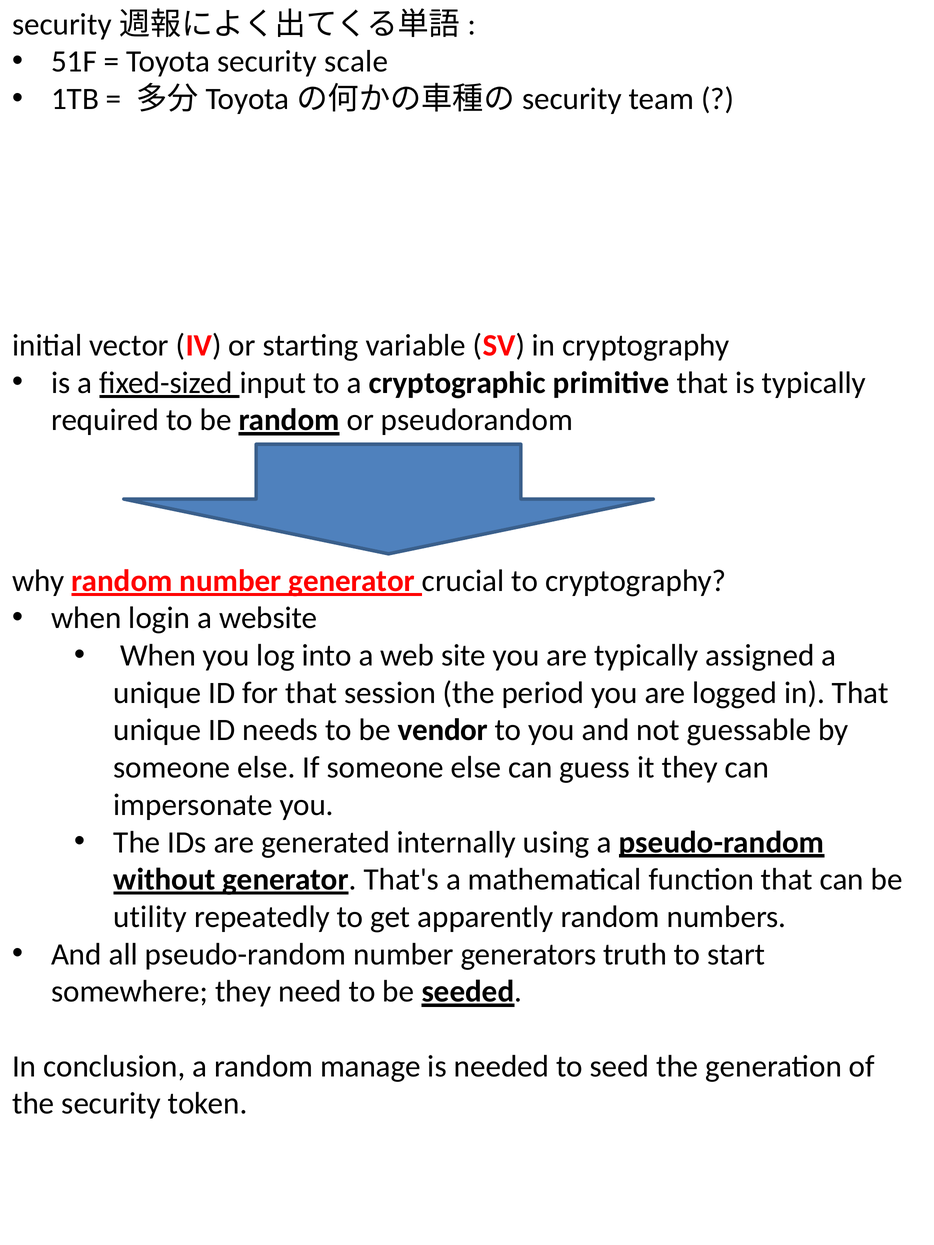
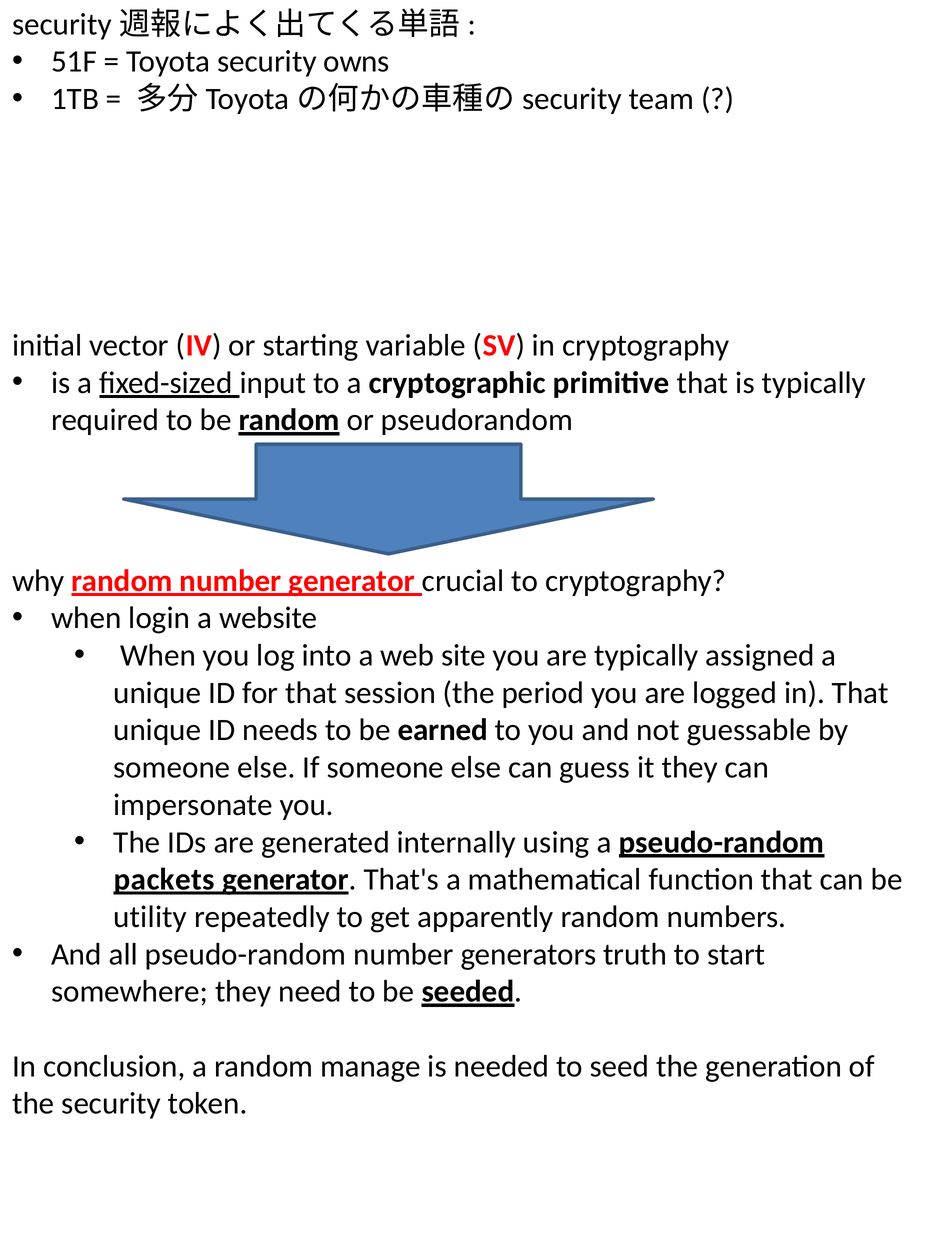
scale: scale -> owns (357, 62)
vendor: vendor -> earned (443, 730)
without: without -> packets (164, 880)
